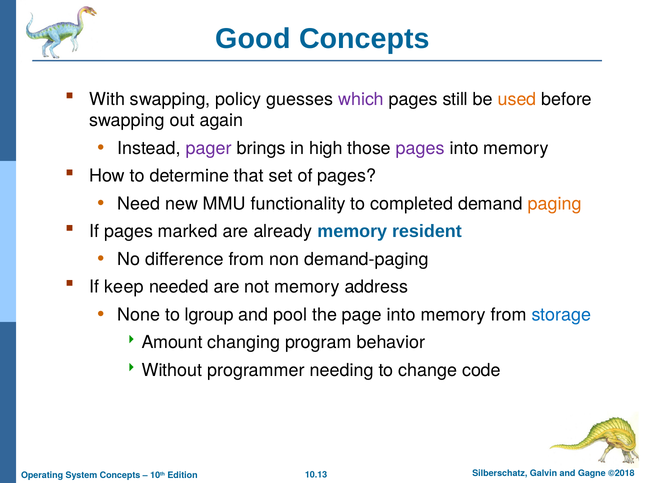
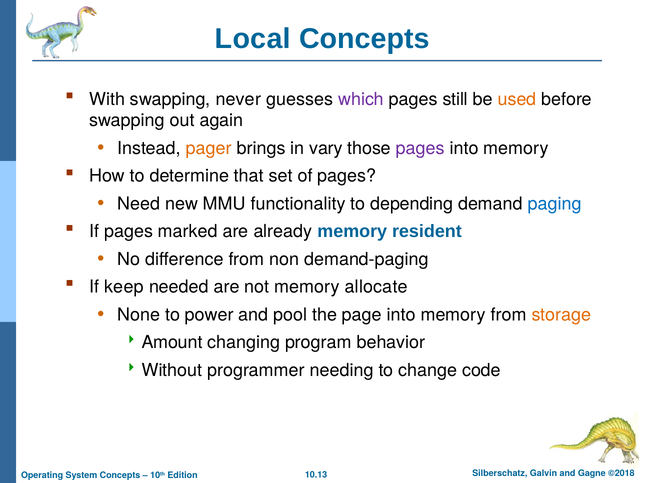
Good: Good -> Local (253, 39)
policy: policy -> never (238, 99)
pager colour: purple -> orange (209, 149)
high: high -> vary (326, 149)
completed: completed -> depending (412, 204)
paging colour: orange -> blue (555, 204)
address: address -> allocate (376, 287)
lgroup: lgroup -> power (209, 315)
storage colour: blue -> orange (561, 315)
